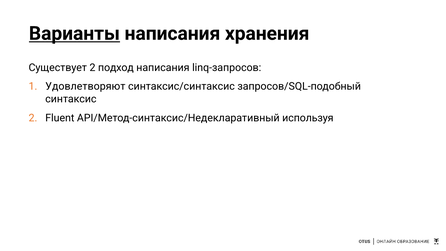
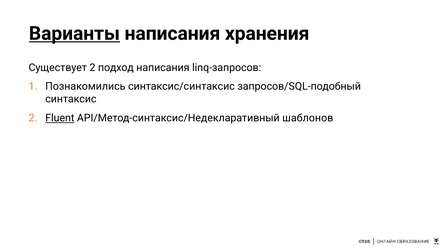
Удовлетворяют: Удовлетворяют -> Познакомились (85, 86)
Fluent underline: none -> present (60, 118)
используя: используя -> шаблонов (308, 118)
